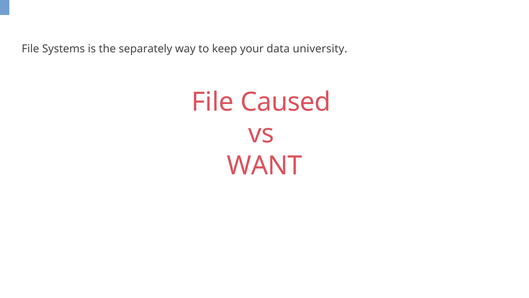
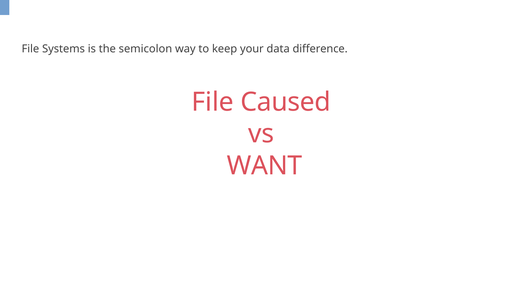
separately: separately -> semicolon (145, 49)
university: university -> difference (320, 49)
